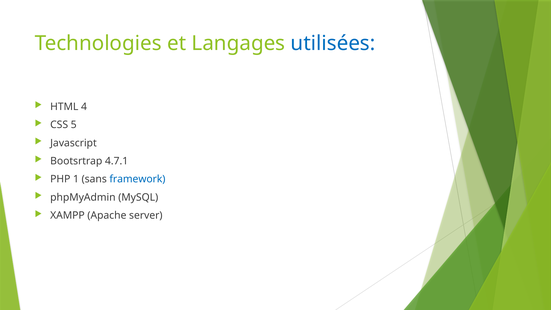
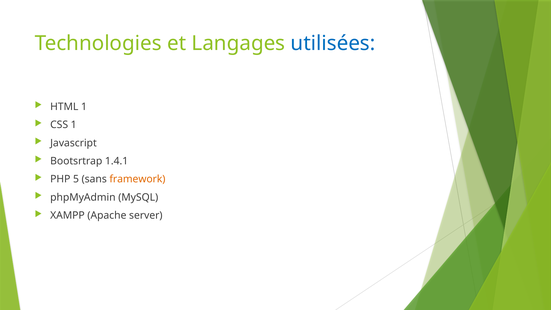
HTML 4: 4 -> 1 (84, 107)
CSS 5: 5 -> 1 (74, 125)
4.7.1: 4.7.1 -> 1.4.1 (117, 161)
1: 1 -> 5 (76, 179)
framework colour: blue -> orange (137, 179)
